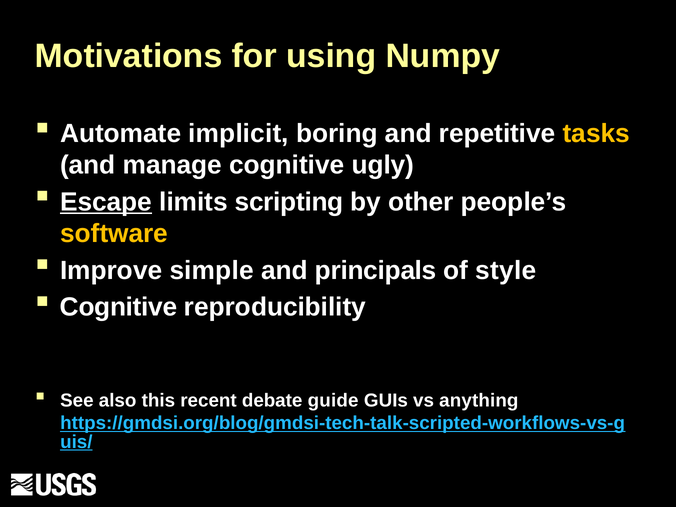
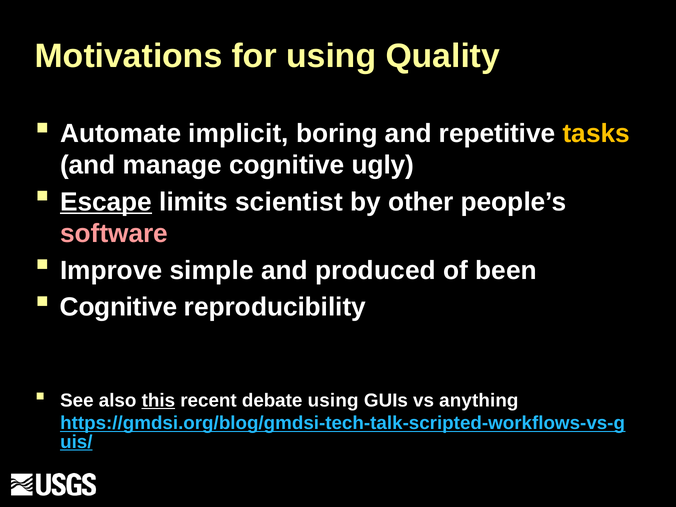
Numpy: Numpy -> Quality (443, 56)
scripting: scripting -> scientist (289, 202)
software colour: yellow -> pink (114, 234)
principals: principals -> produced (376, 270)
style: style -> been (506, 270)
this underline: none -> present (158, 401)
debate guide: guide -> using (333, 401)
